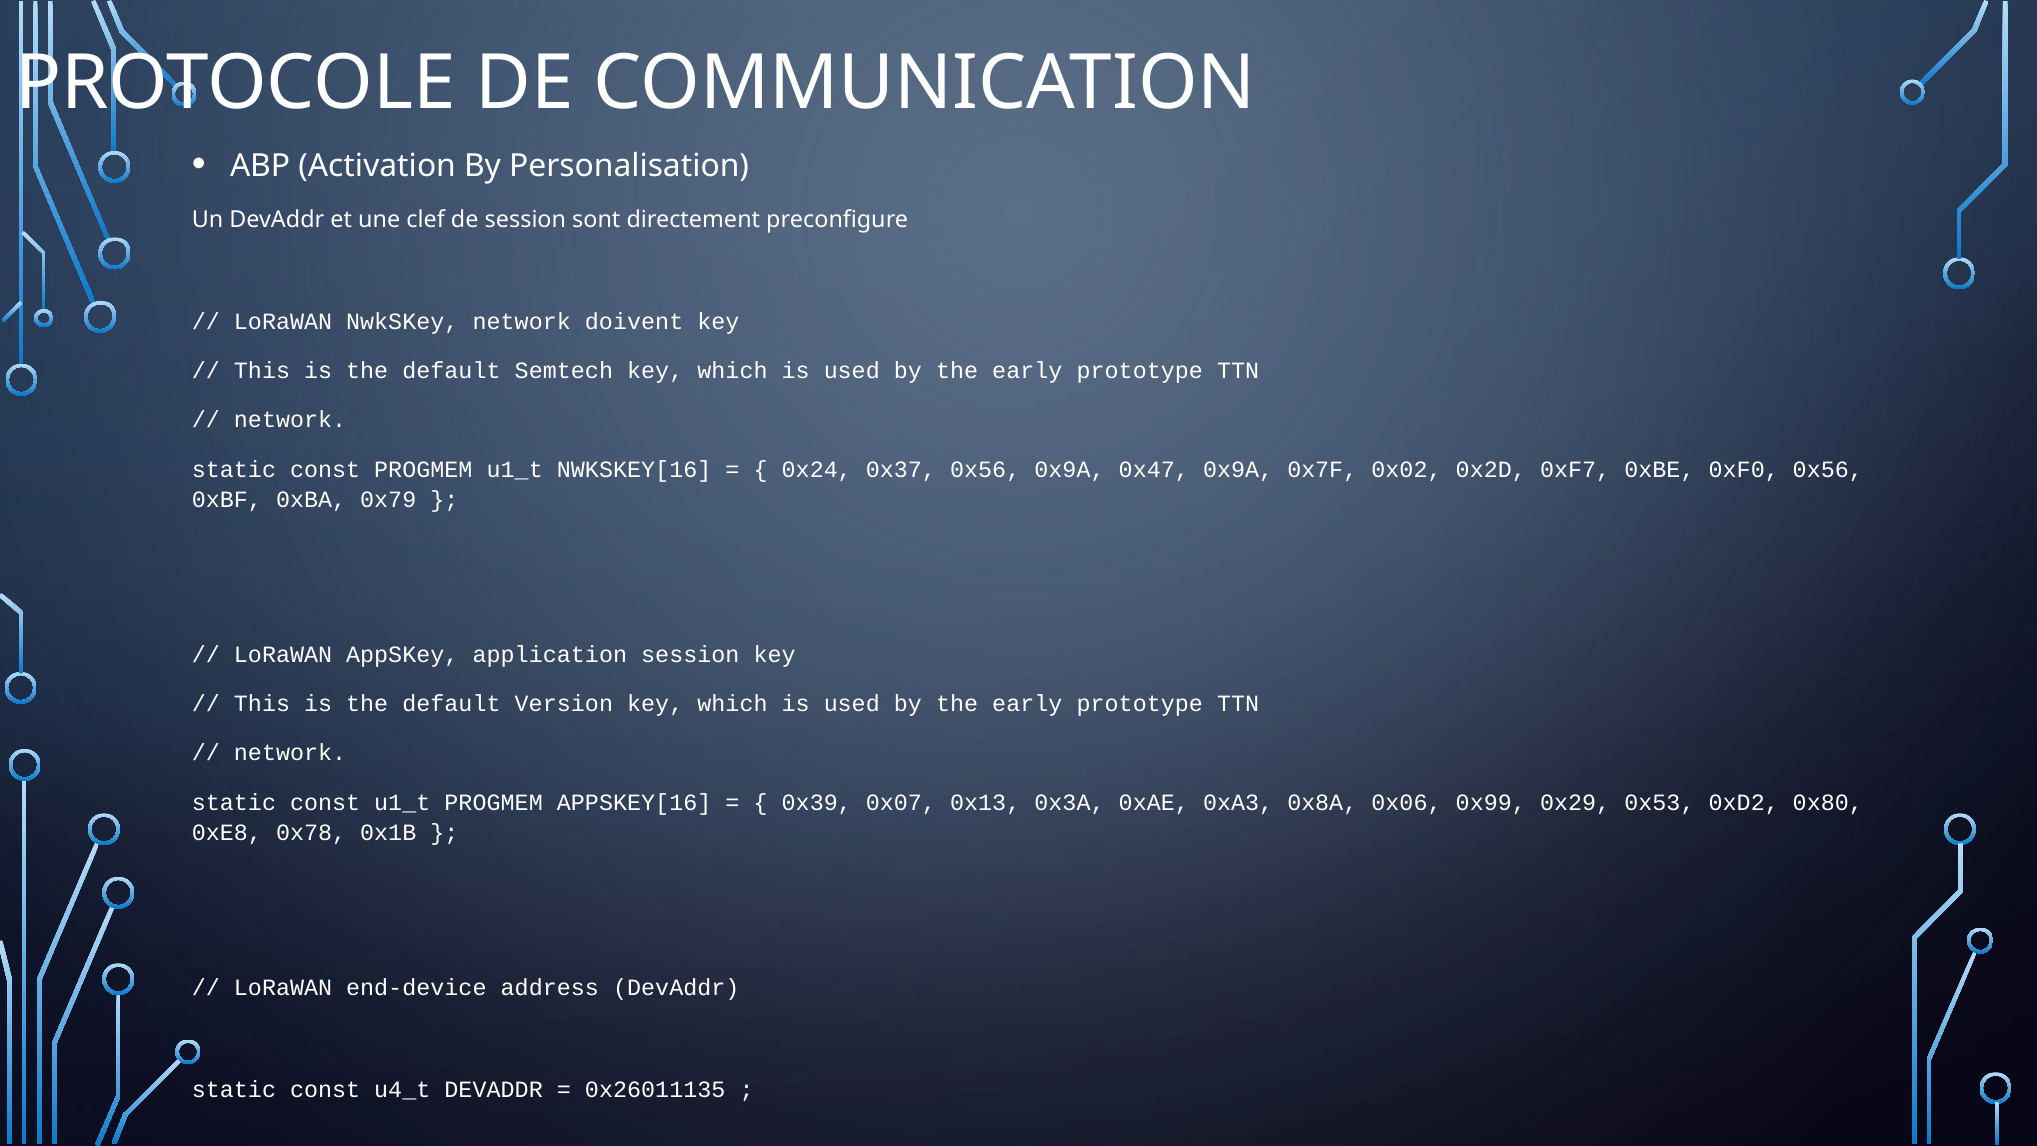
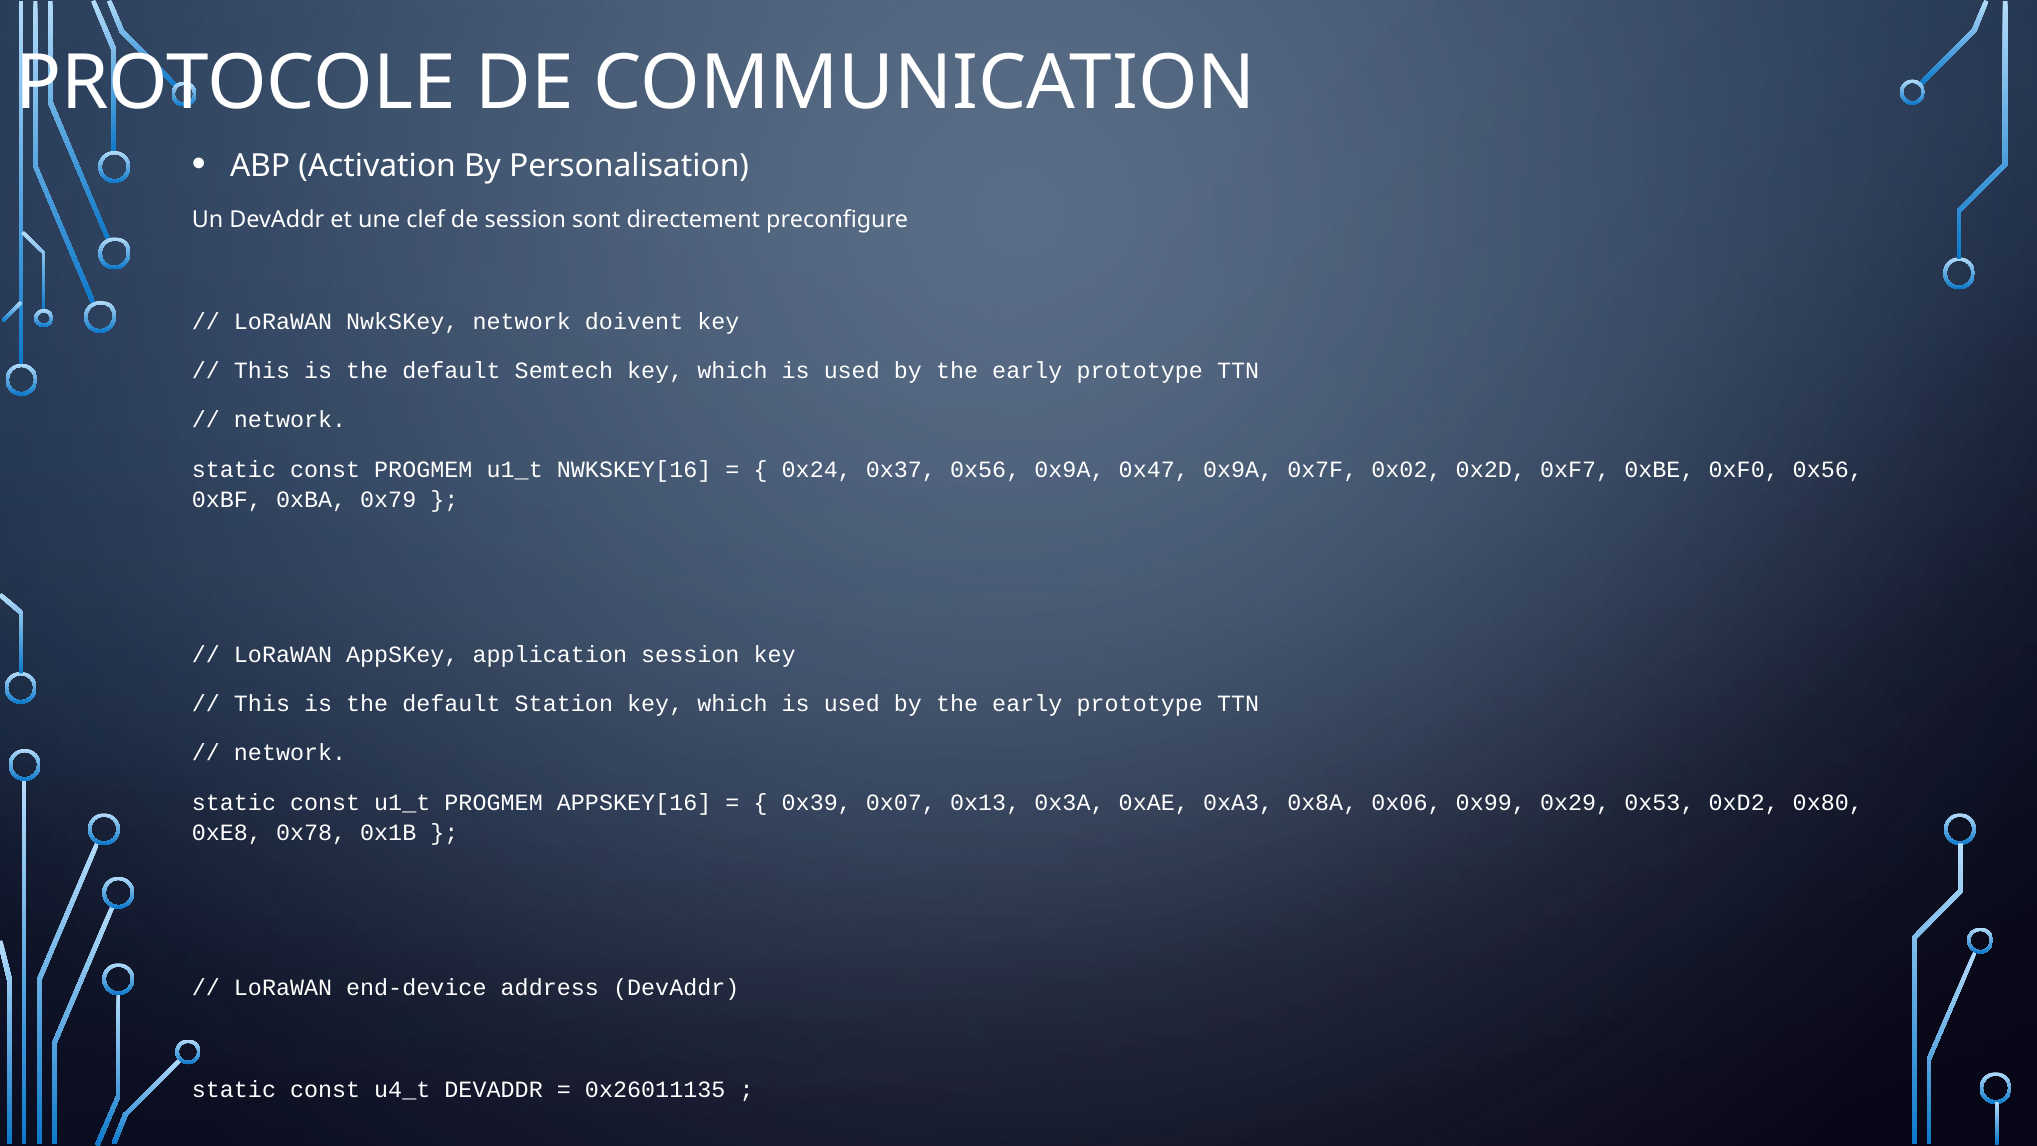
Version: Version -> Station (564, 704)
